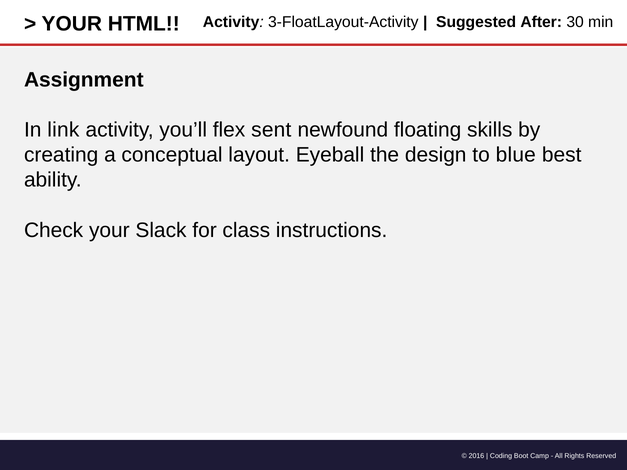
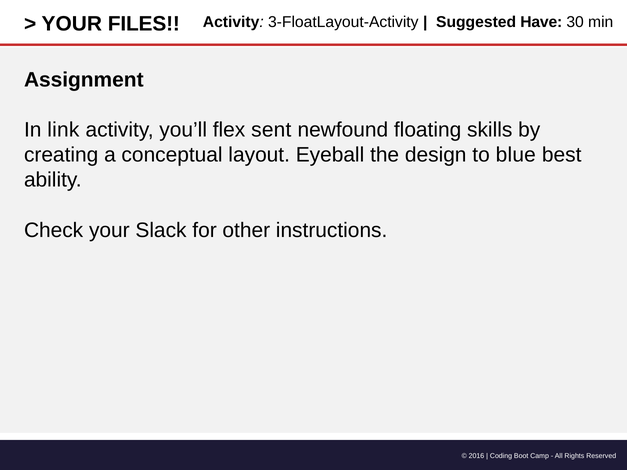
HTML: HTML -> FILES (144, 24)
After: After -> Have (541, 22)
class: class -> other (246, 230)
